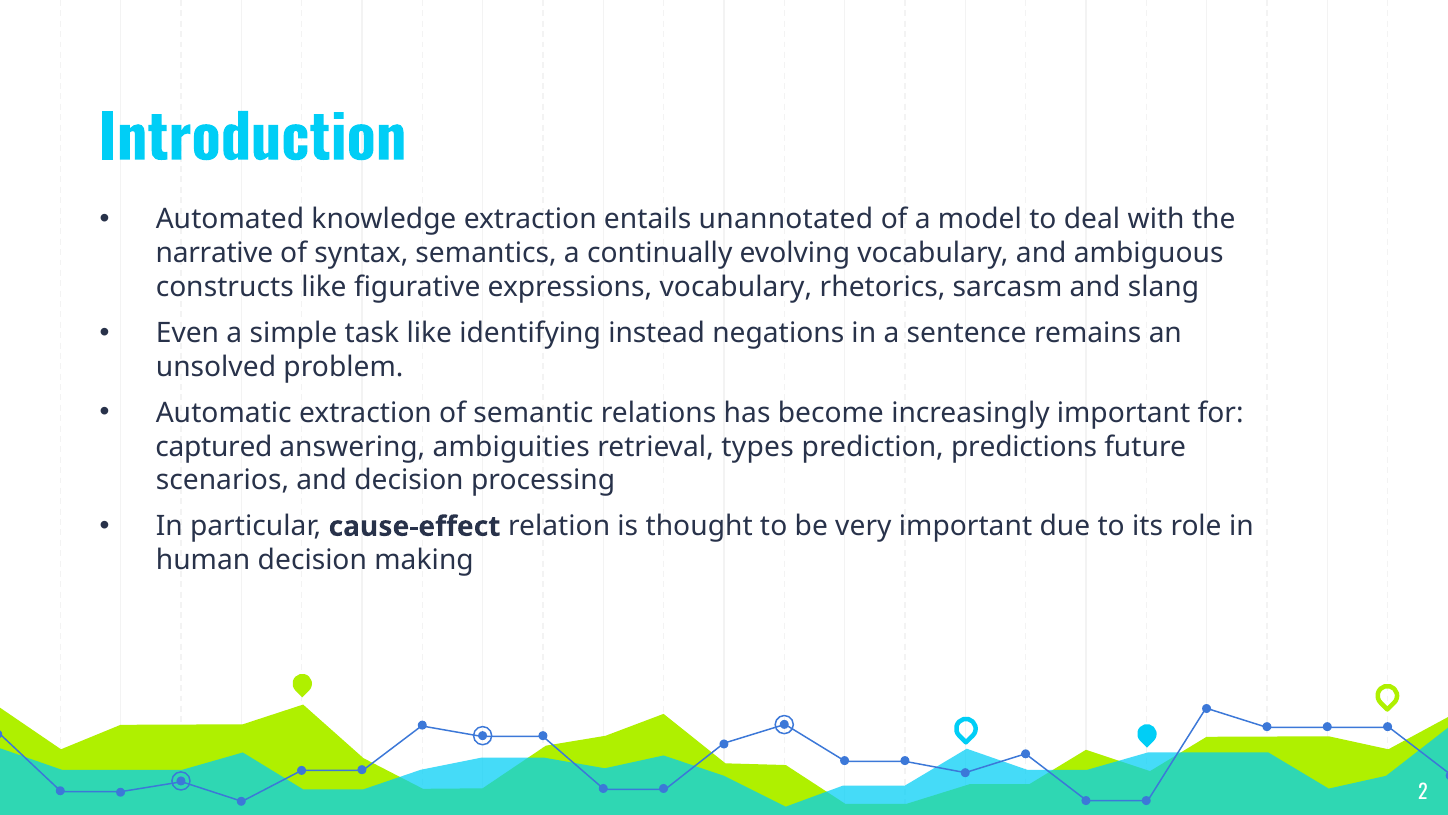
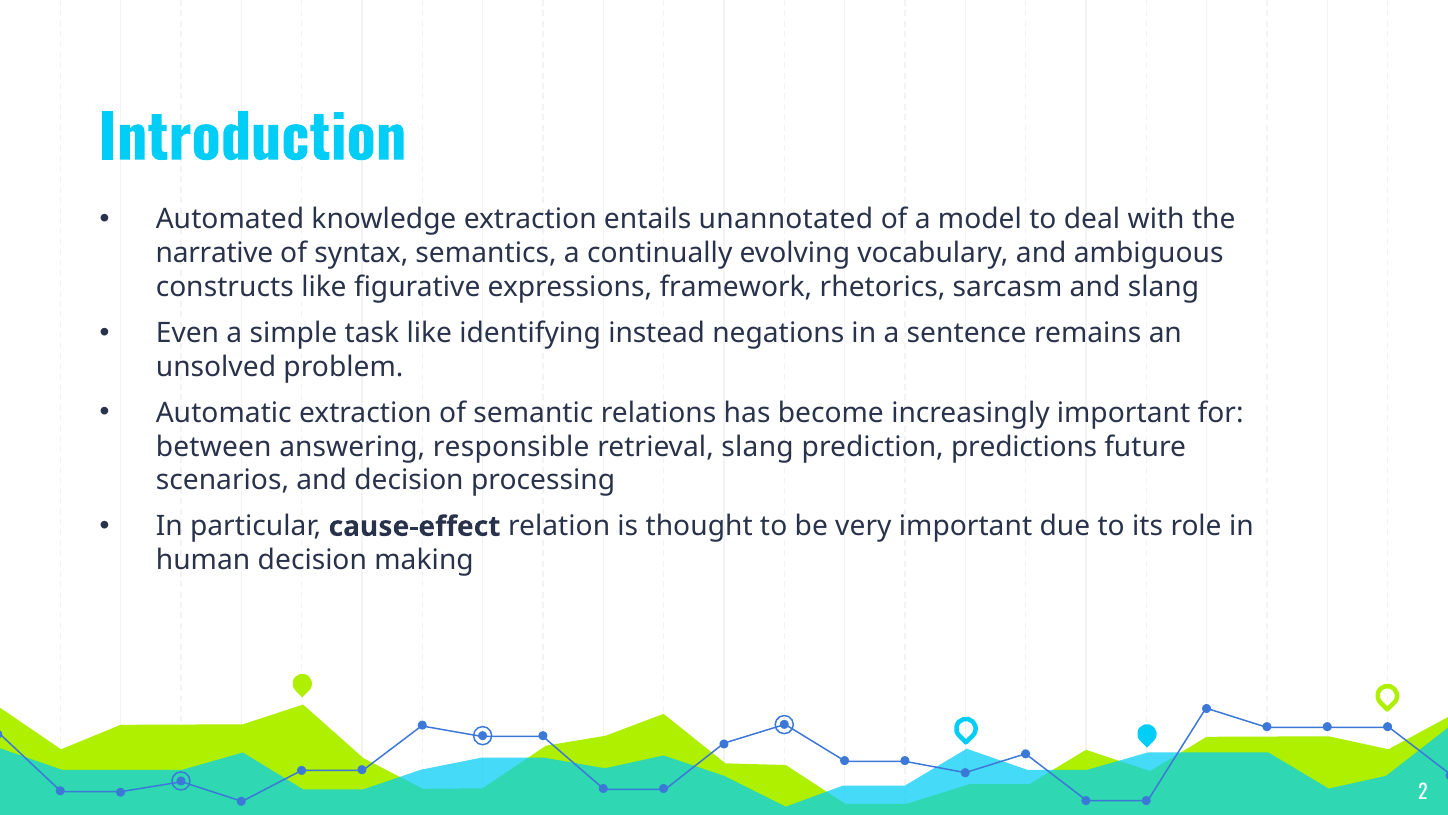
expressions vocabulary: vocabulary -> framework (736, 287)
captured: captured -> between (214, 447)
ambiguities: ambiguities -> responsible (511, 447)
retrieval types: types -> slang (758, 447)
